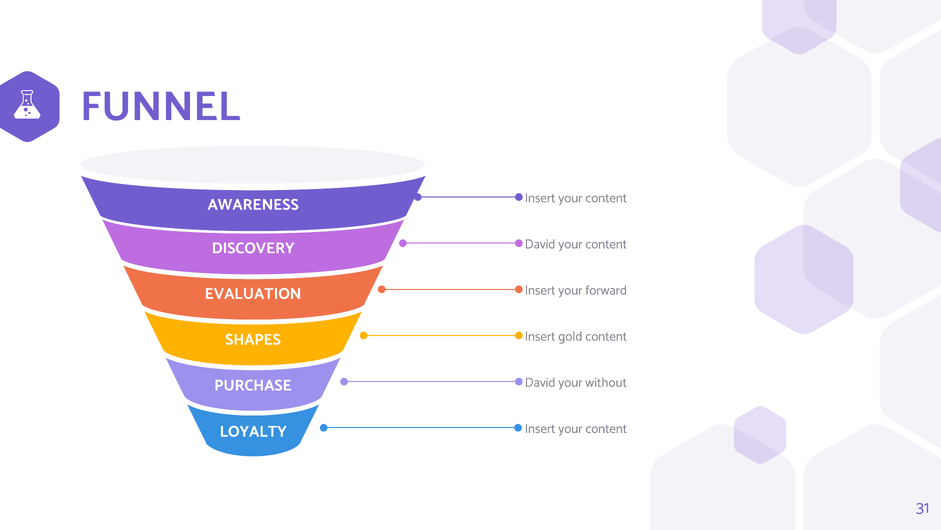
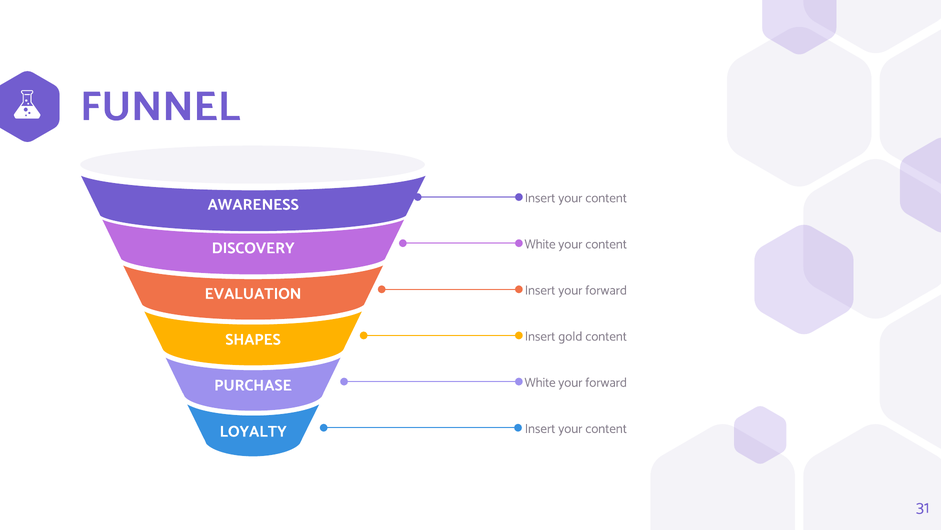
David: David -> White (540, 244)
David: David -> White (540, 382)
without: without -> forward (606, 382)
